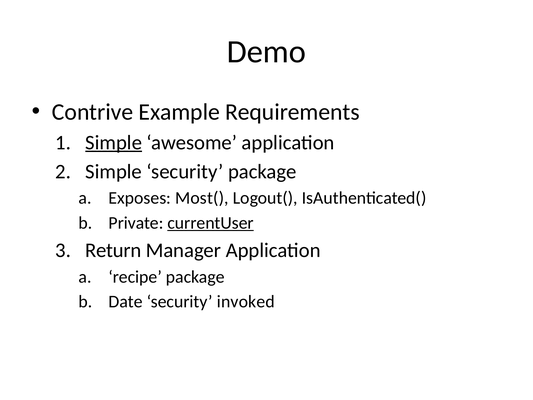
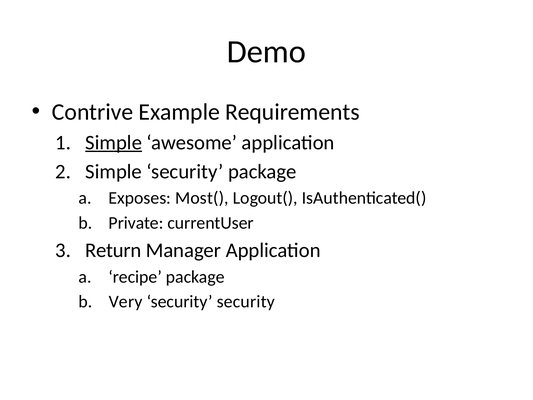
currentUser underline: present -> none (211, 223)
Date: Date -> Very (126, 302)
security invoked: invoked -> security (246, 302)
